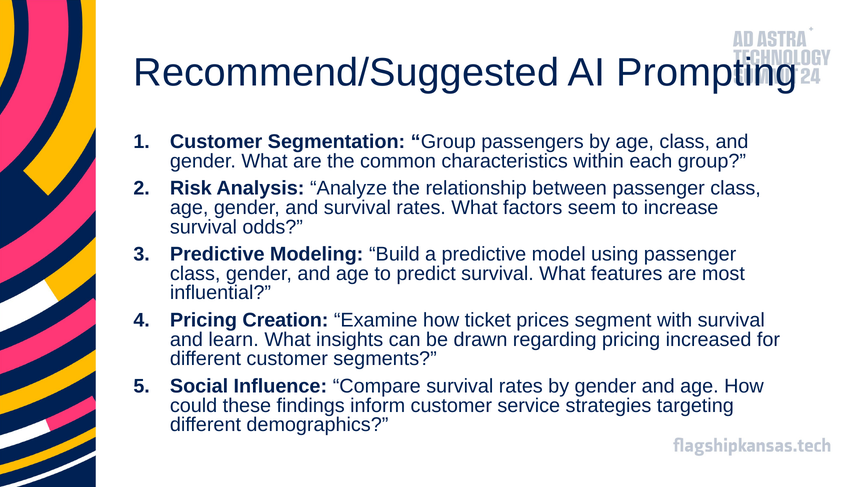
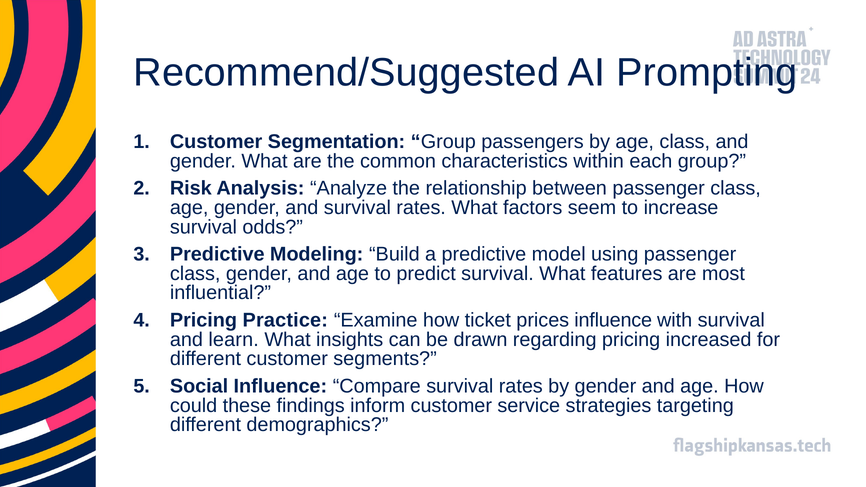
Creation: Creation -> Practice (285, 320)
prices segment: segment -> influence (613, 320)
